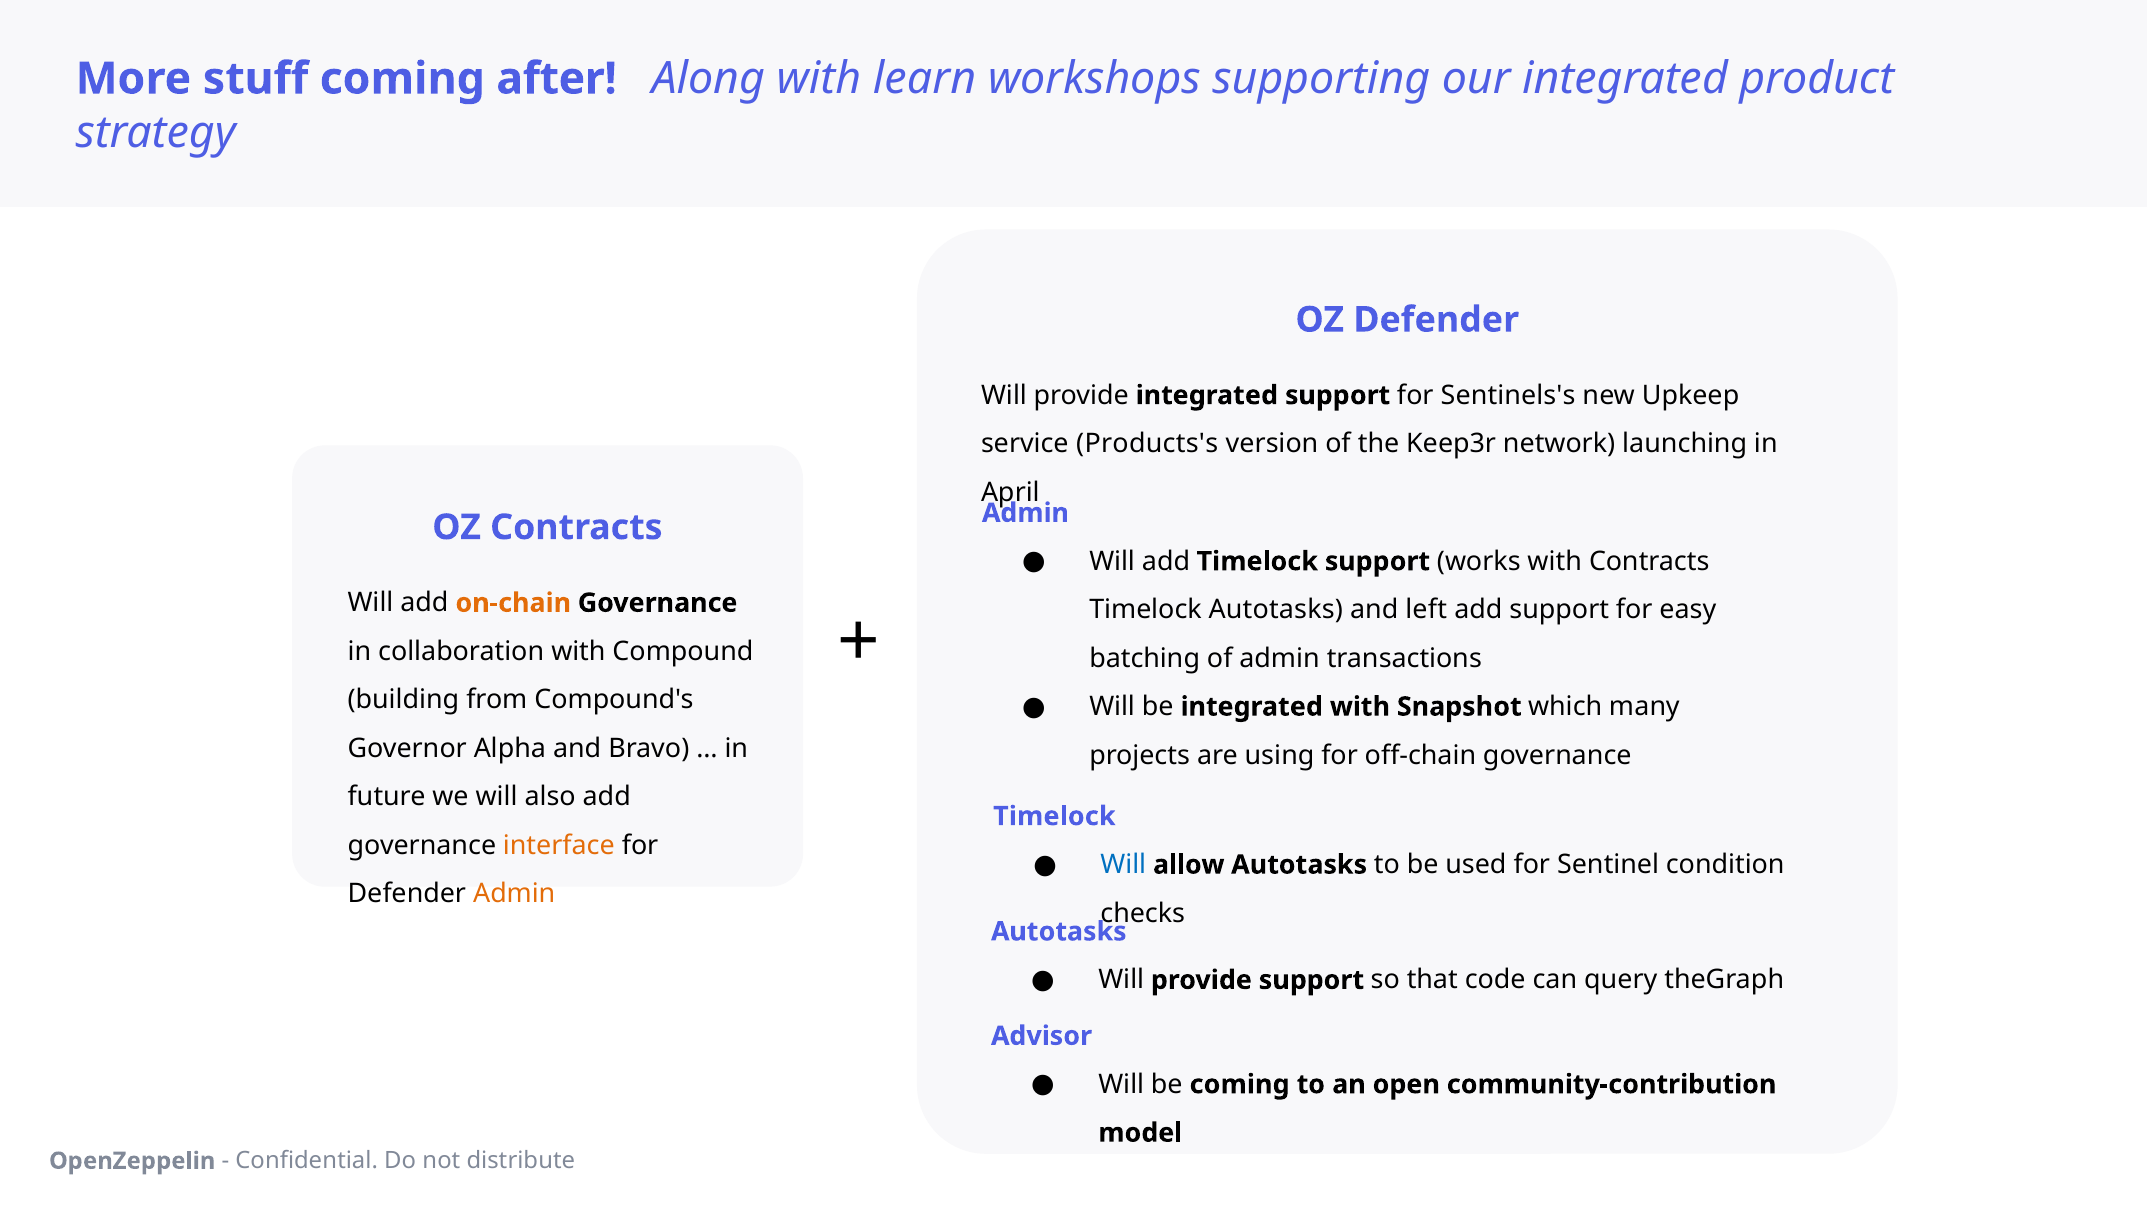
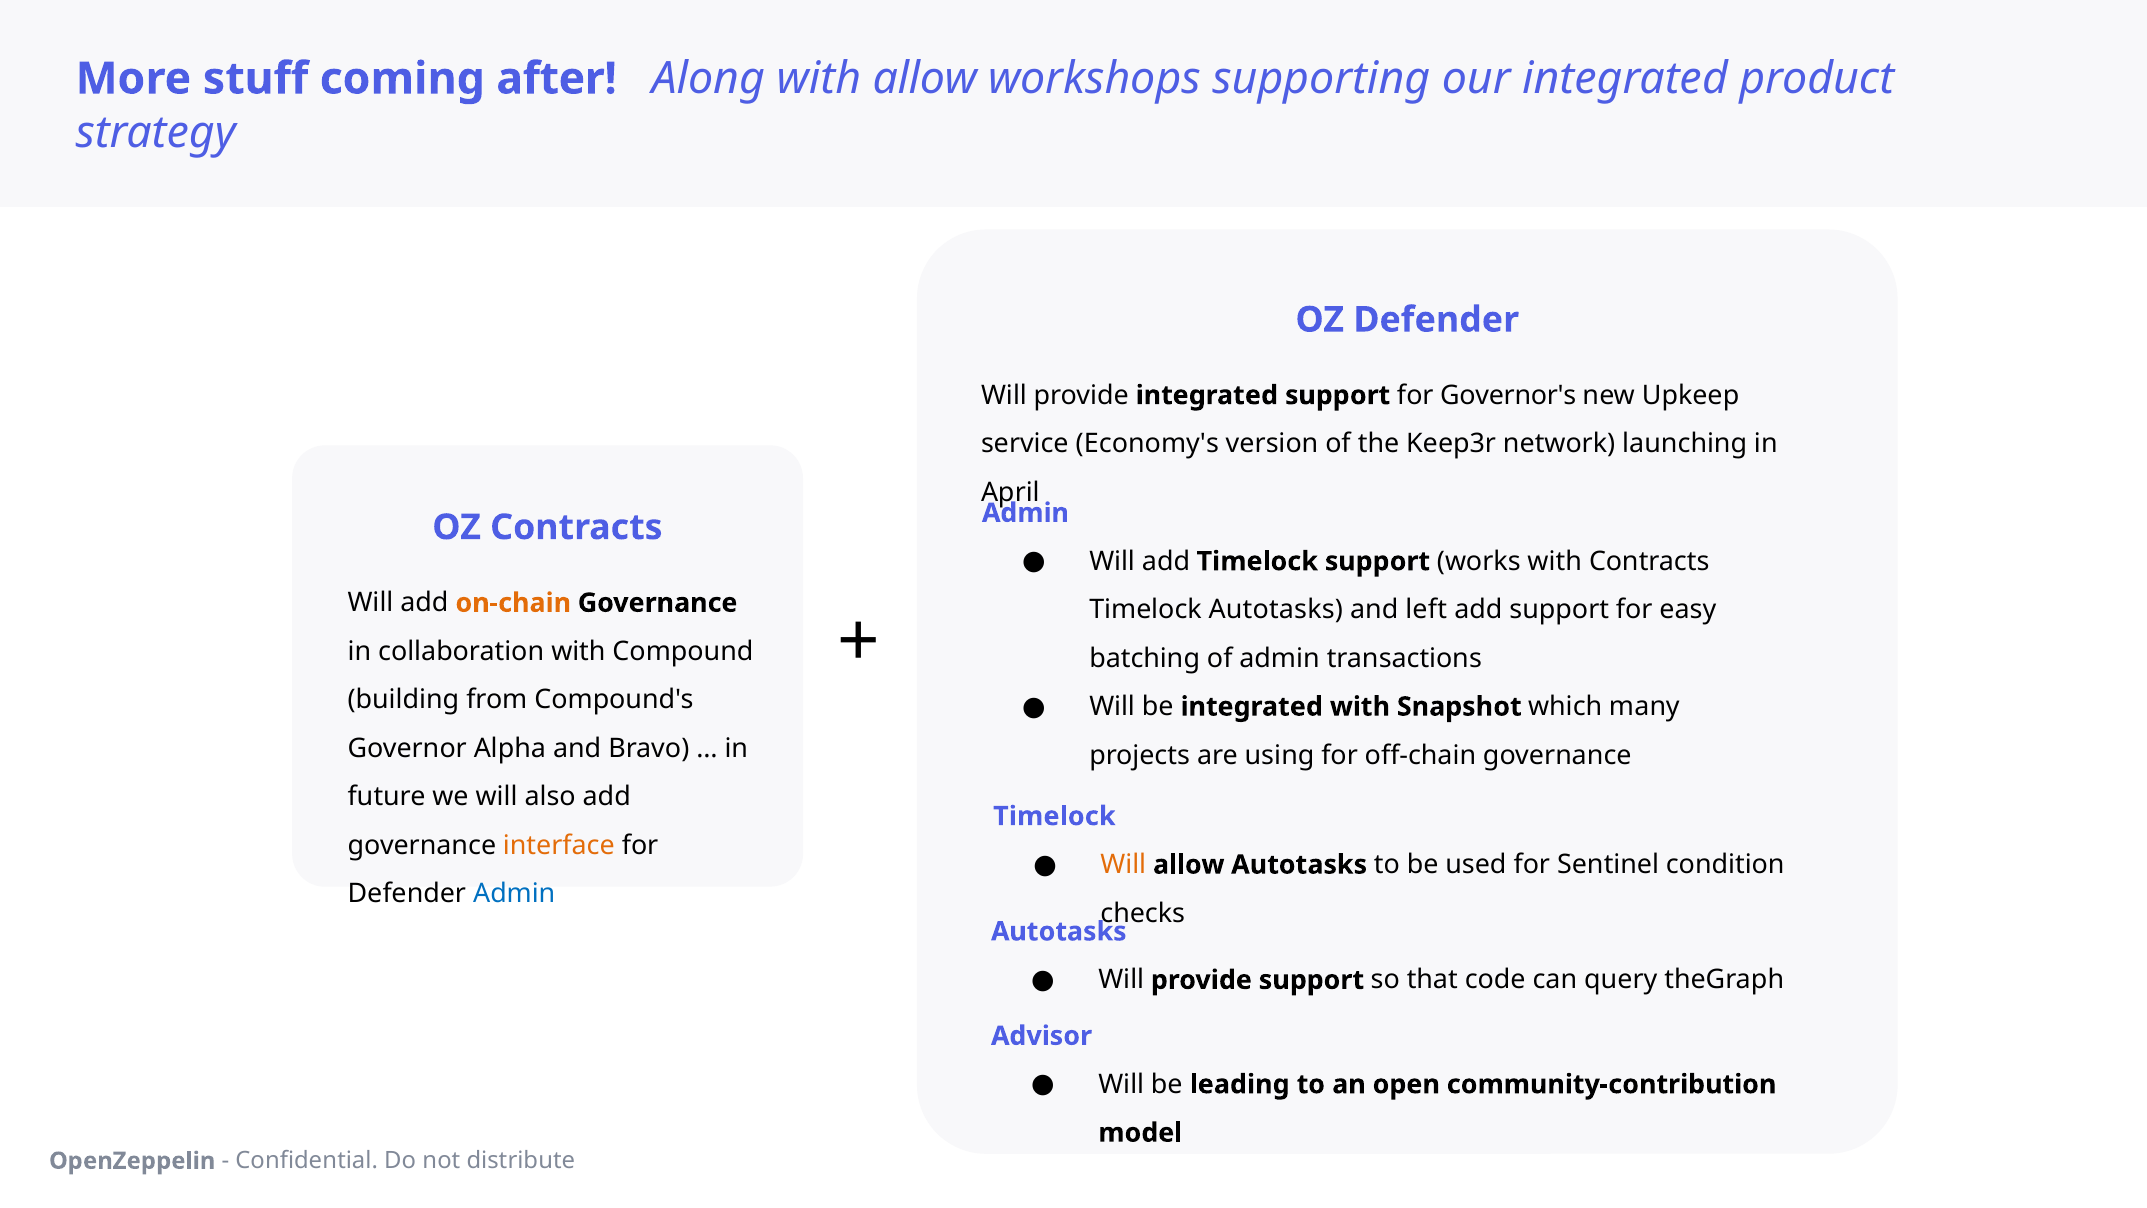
with learn: learn -> allow (925, 79)
Sentinels's: Sentinels's -> Governor's (1508, 395)
Products's: Products's -> Economy's (1147, 444)
Will colour: blue -> orange (1123, 865)
Admin colour: orange -> blue (514, 893)
be coming: coming -> leading (1240, 1084)
